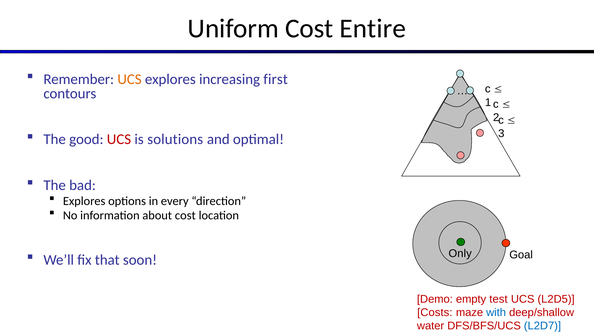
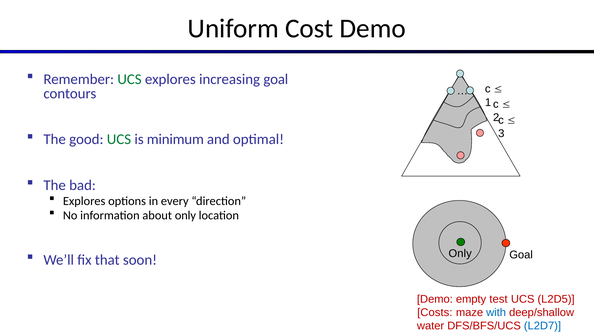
Cost Entire: Entire -> Demo (373, 28)
UCS colour: orange -> green (129, 79)
increasing first: first -> goal (276, 79)
UCS colour: red -> green (119, 139)
solutions: solutions -> minimum (175, 139)
about cost: cost -> only (185, 215)
